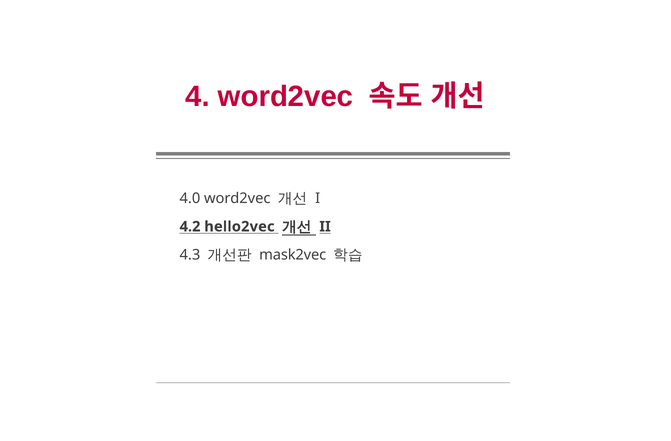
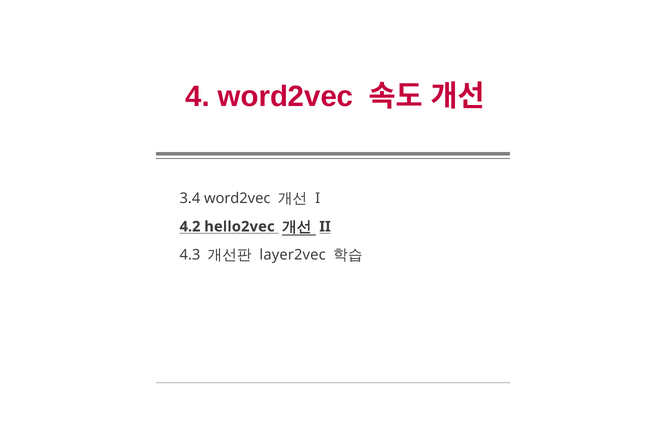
4.0: 4.0 -> 3.4 (190, 198)
mask2vec: mask2vec -> layer2vec (293, 255)
